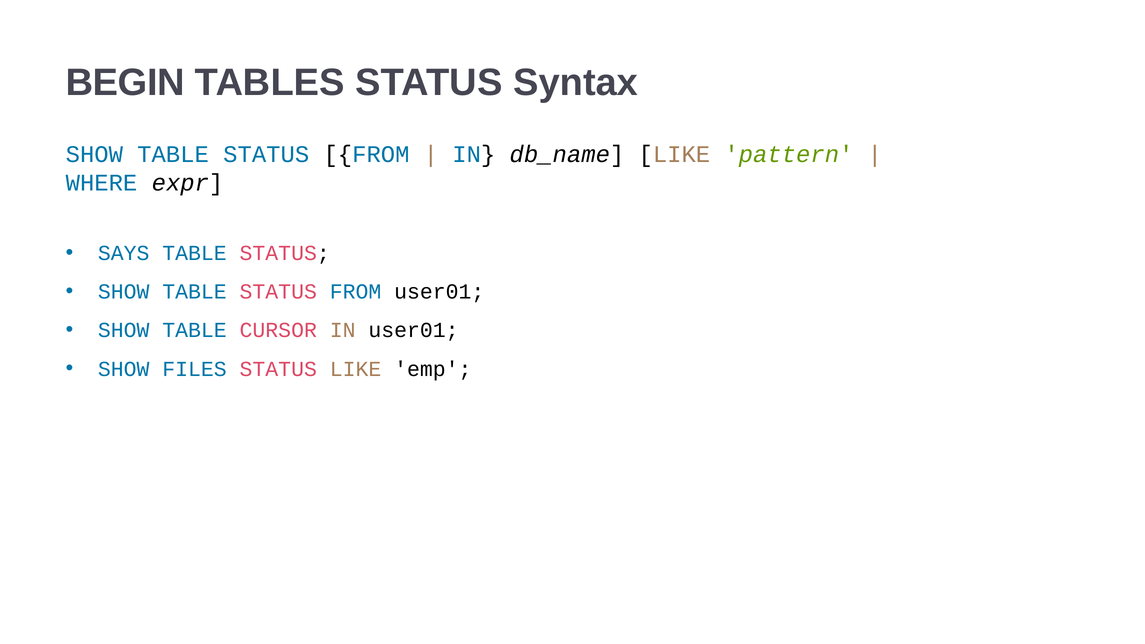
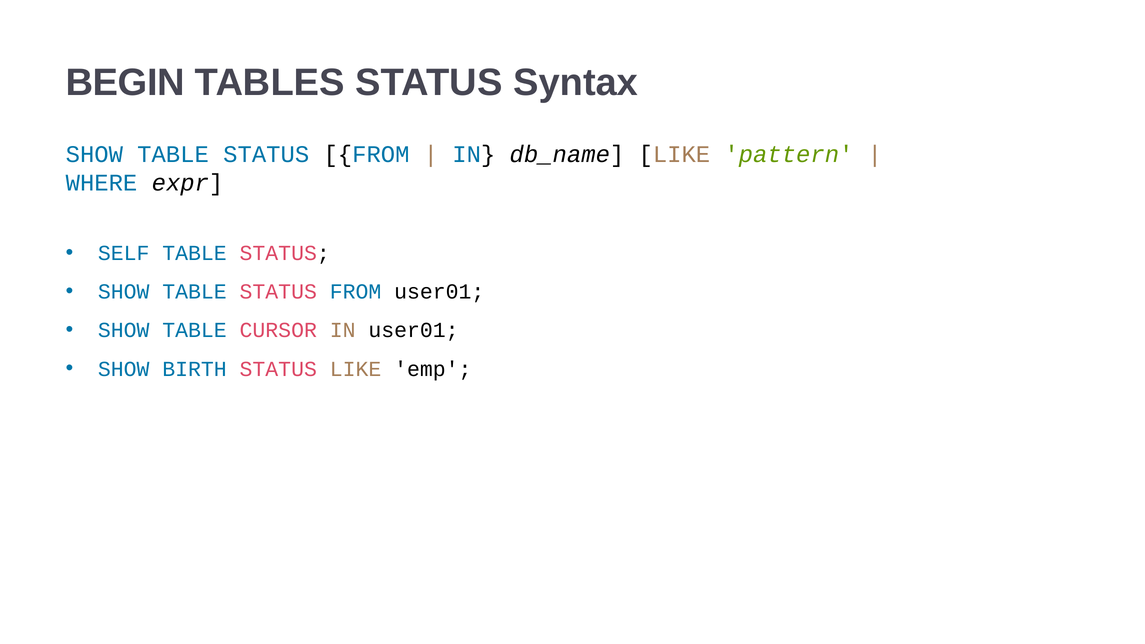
SAYS: SAYS -> SELF (124, 253)
FILES: FILES -> BIRTH (195, 369)
